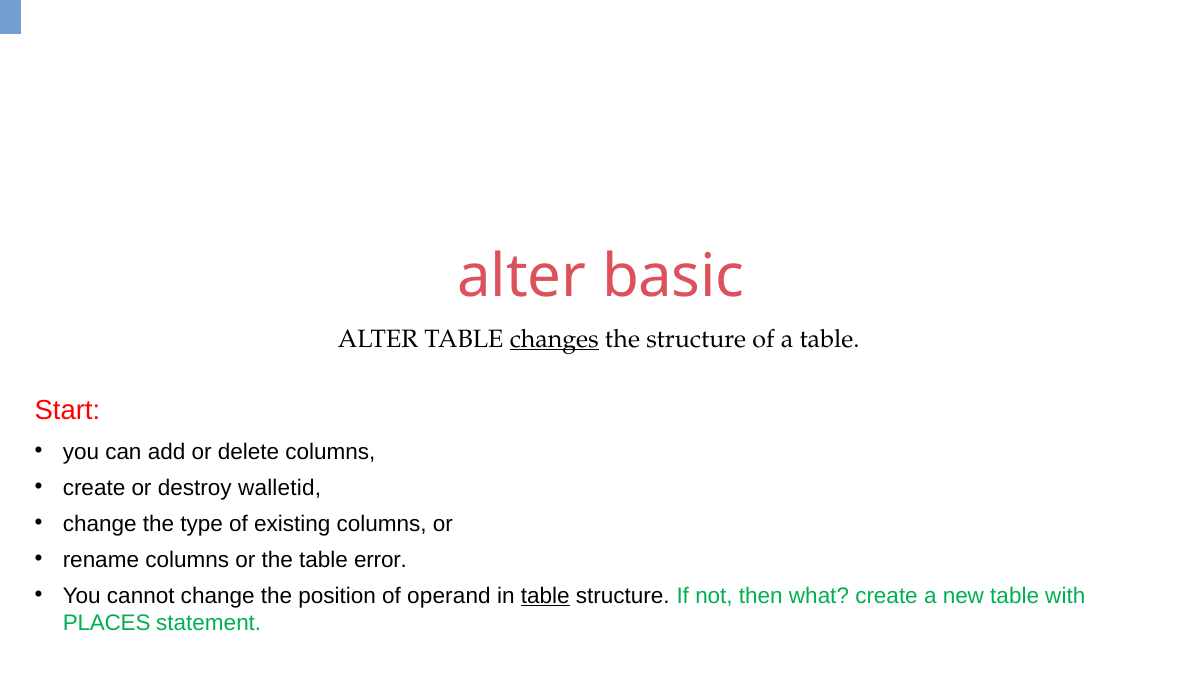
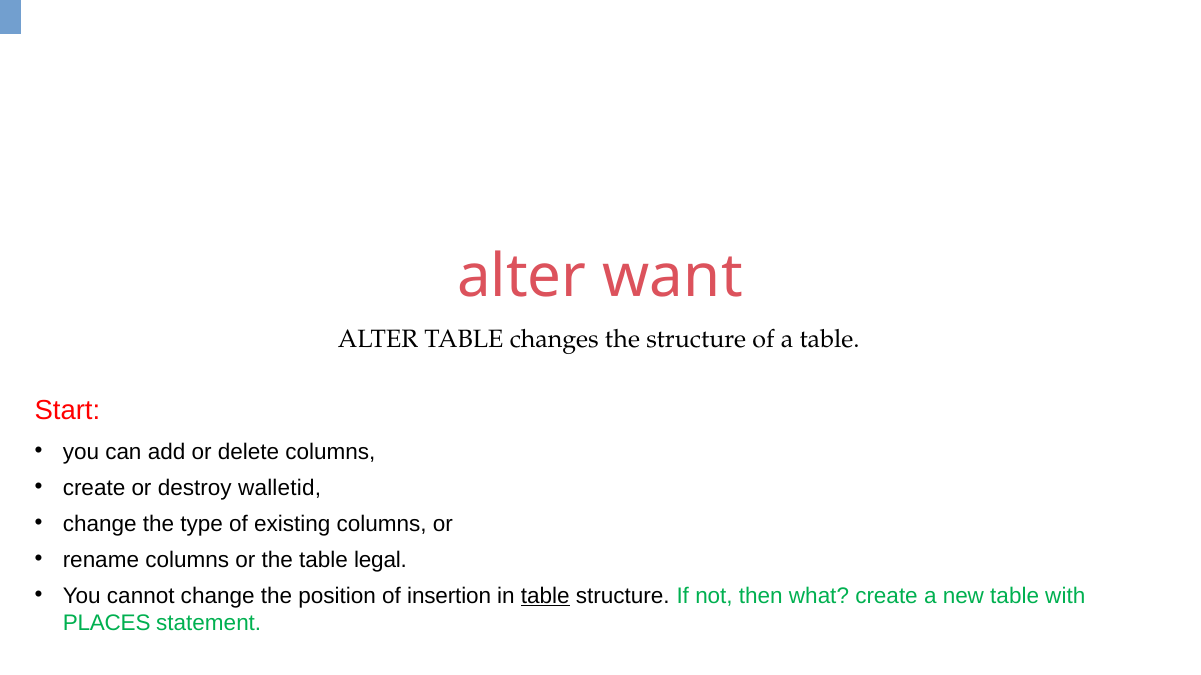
basic: basic -> want (673, 277)
changes underline: present -> none (554, 339)
error: error -> legal (380, 560)
operand: operand -> insertion (449, 596)
